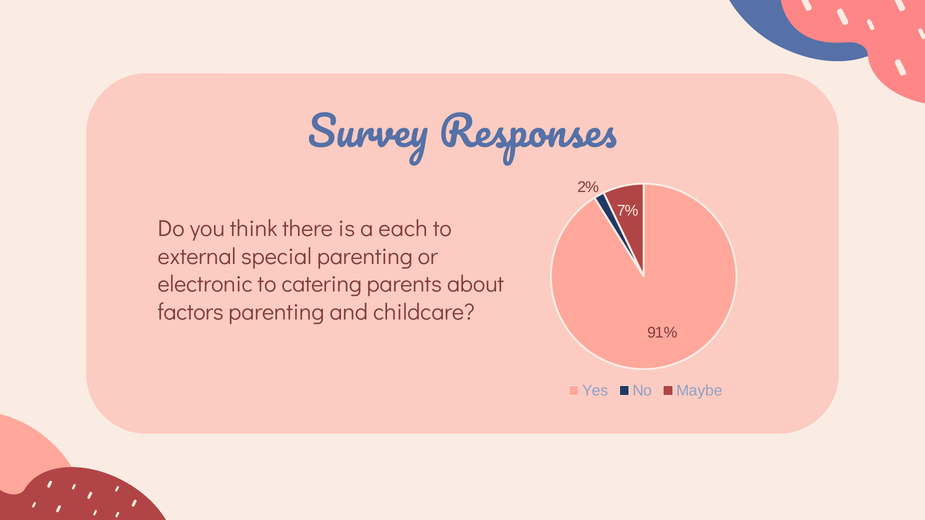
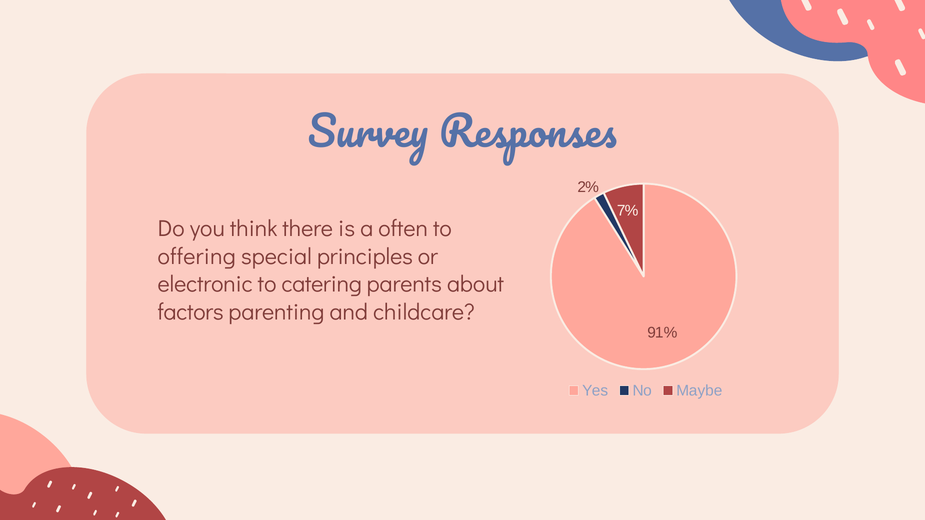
each: each -> often (403, 229)
external: external -> offering (197, 257)
special parenting: parenting -> principles (365, 257)
